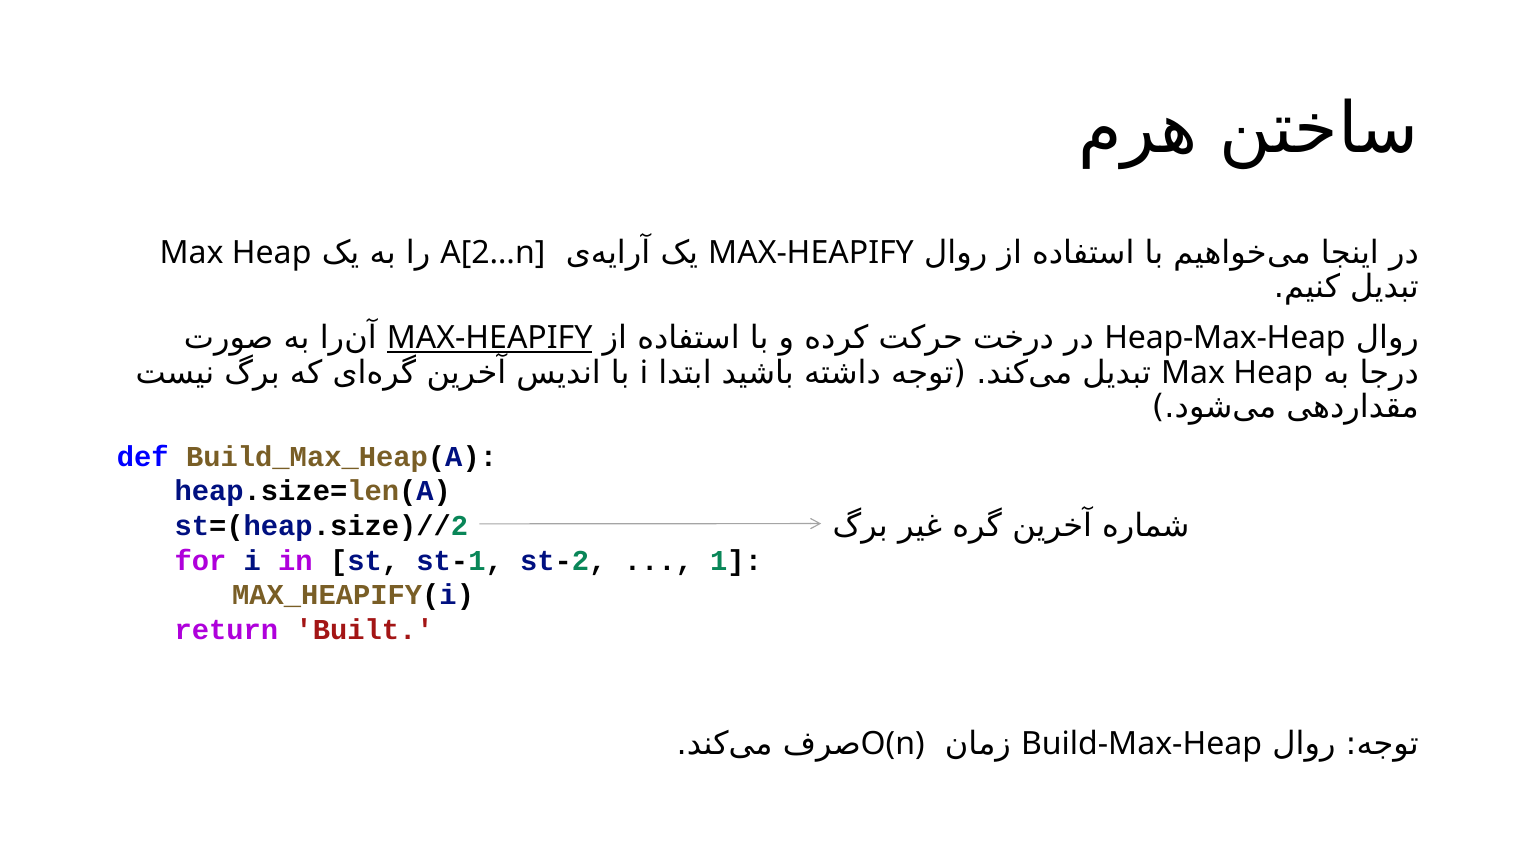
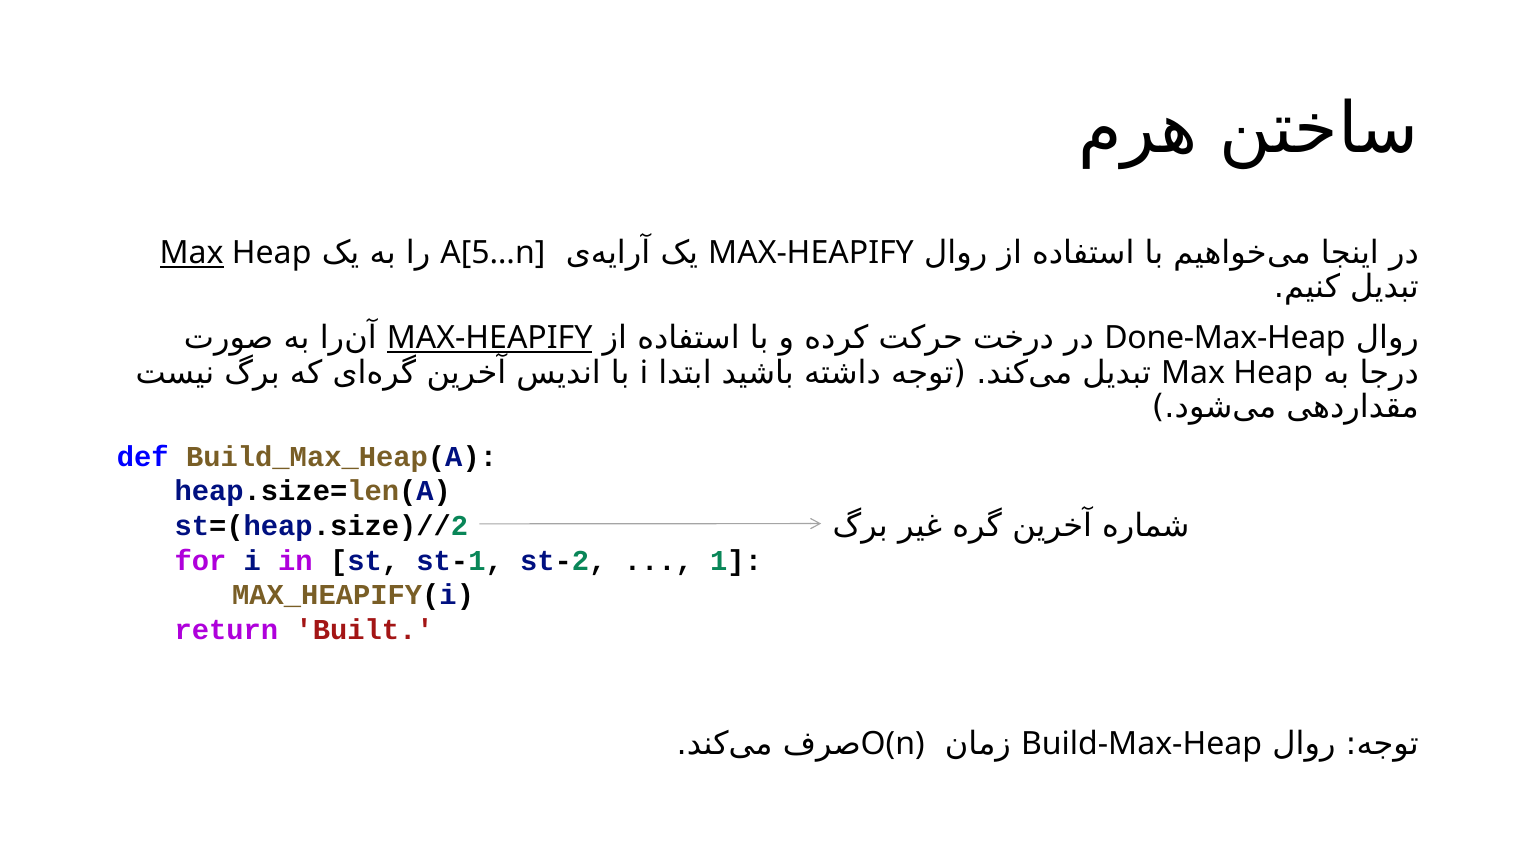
Max underline: none -> present (192, 253)
A[2…n: A[2…n -> A[5…n (493, 253)
Heap-Max-Heap: Heap-Max-Heap -> Done-Max-Heap (1225, 338)
